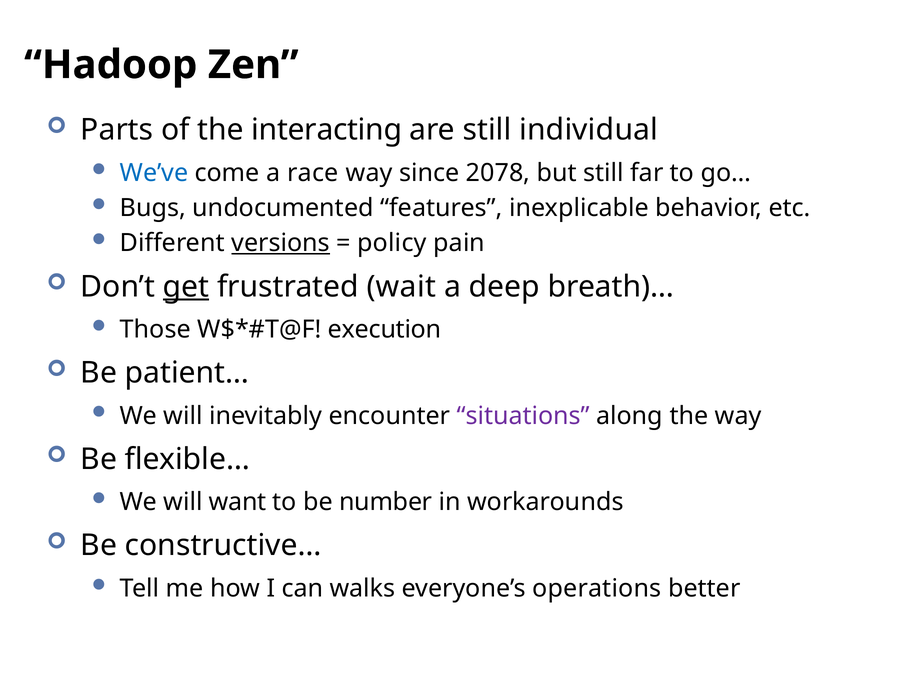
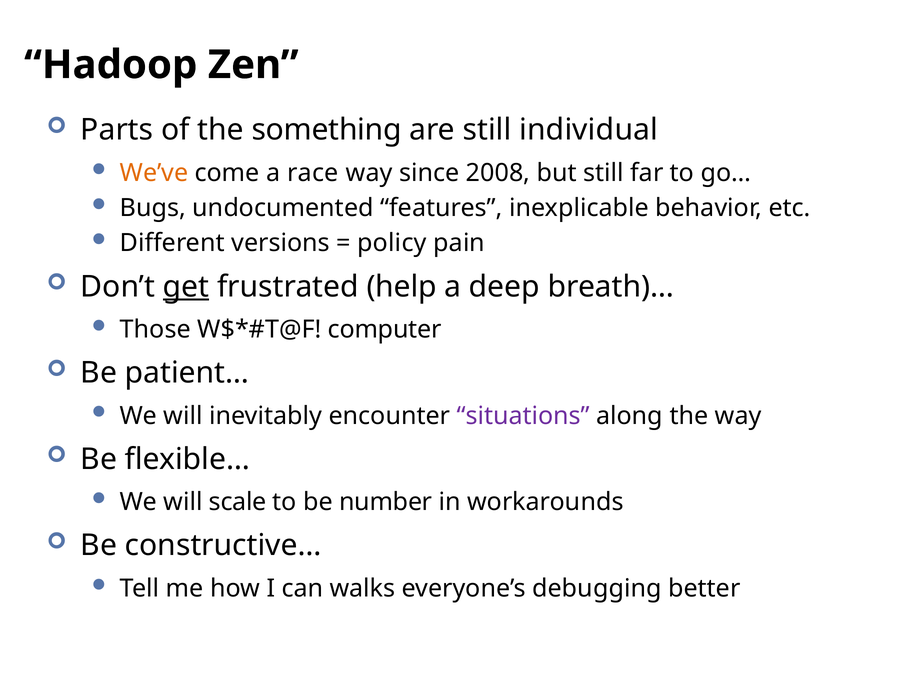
interacting: interacting -> something (327, 130)
We’ve colour: blue -> orange (154, 173)
2078: 2078 -> 2008 (498, 173)
versions underline: present -> none (281, 243)
wait: wait -> help (402, 287)
execution: execution -> computer (385, 330)
want: want -> scale (238, 502)
operations: operations -> debugging (597, 589)
